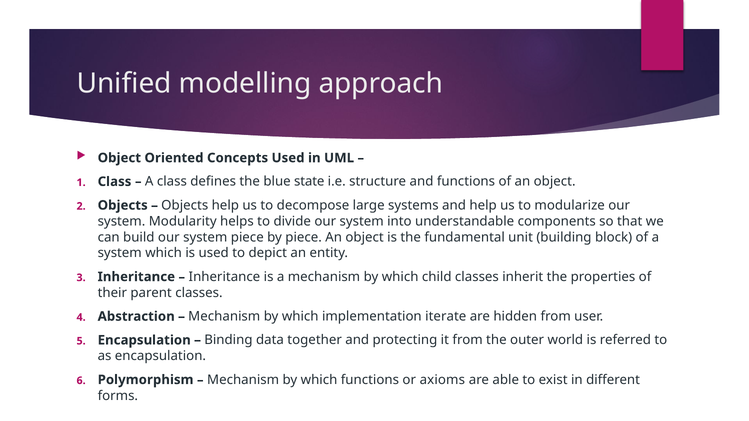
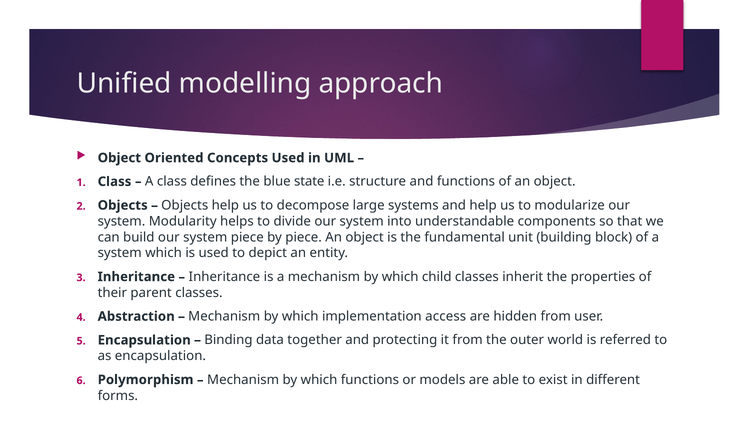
iterate: iterate -> access (446, 317)
axioms: axioms -> models (442, 380)
